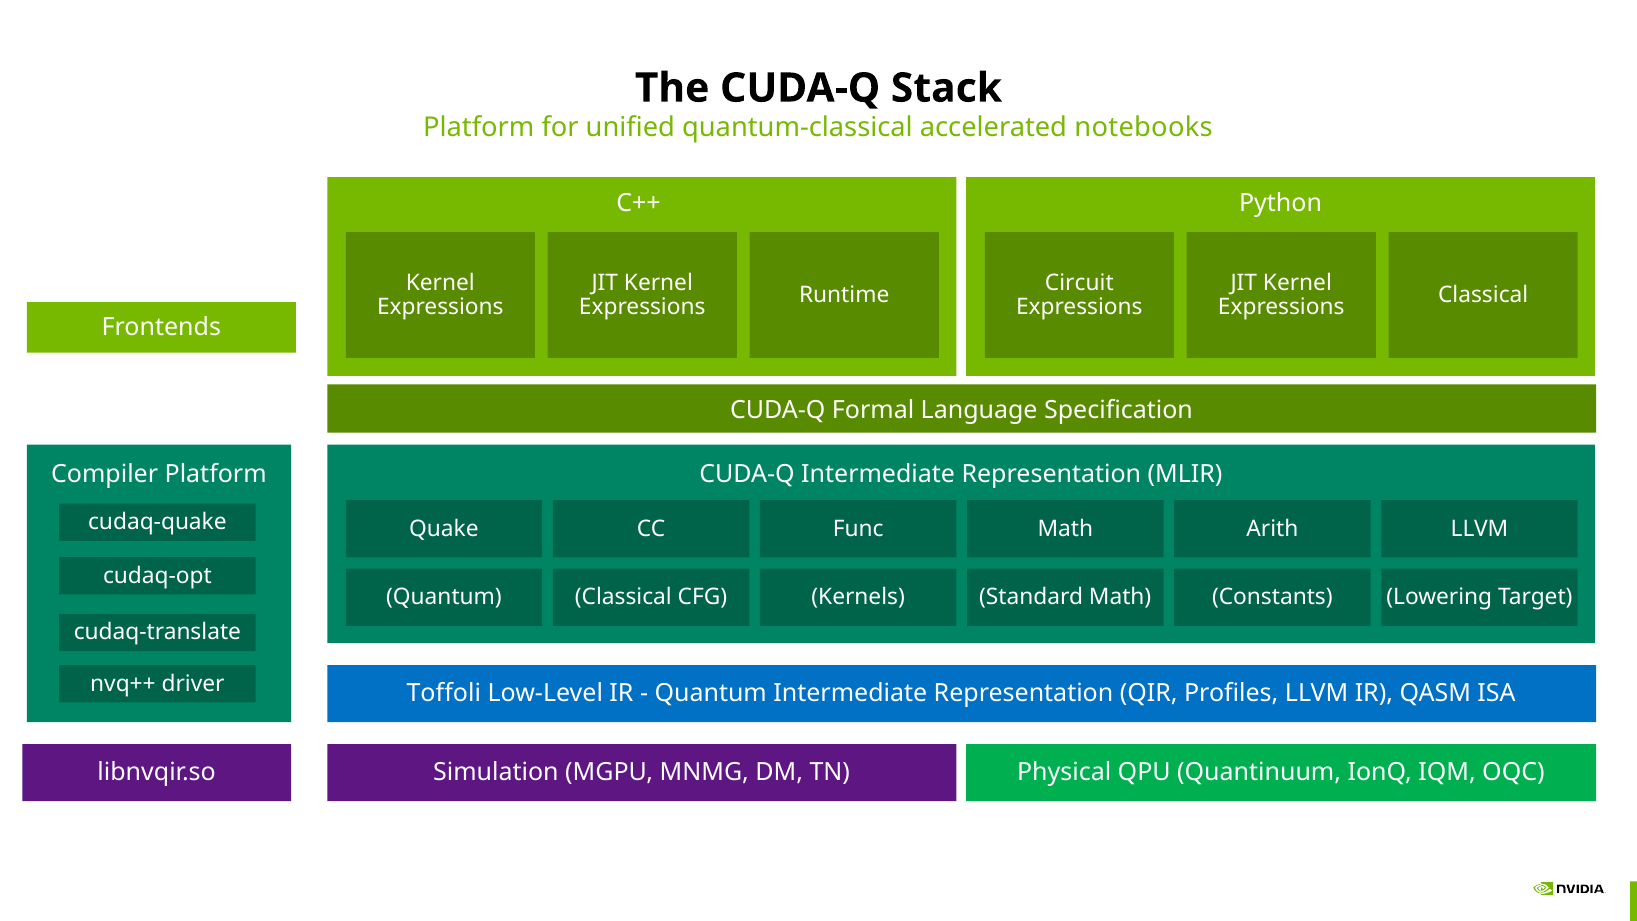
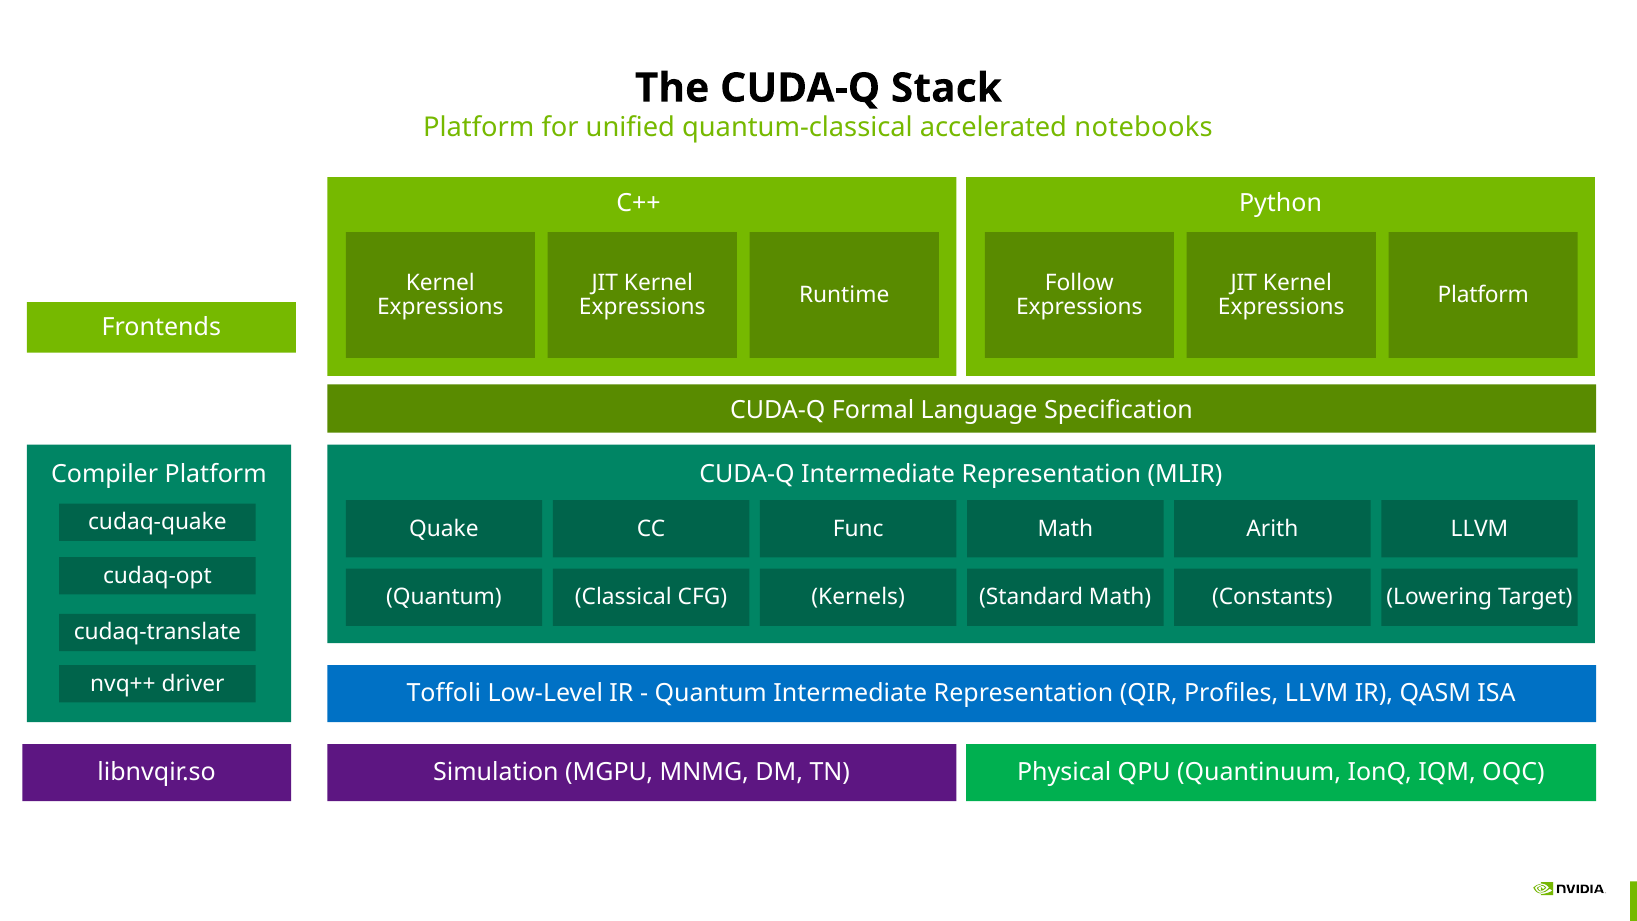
Circuit: Circuit -> Follow (1079, 282)
Classical: Classical -> Platform (1483, 295)
